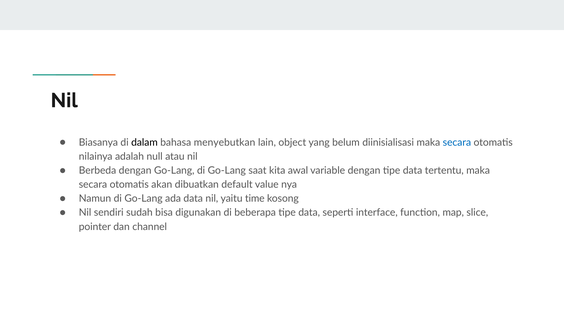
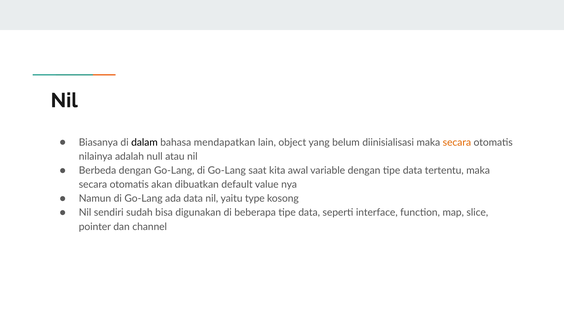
menyebutkan: menyebutkan -> mendapatkan (225, 143)
secara colour: blue -> orange (457, 143)
time: time -> type (255, 199)
